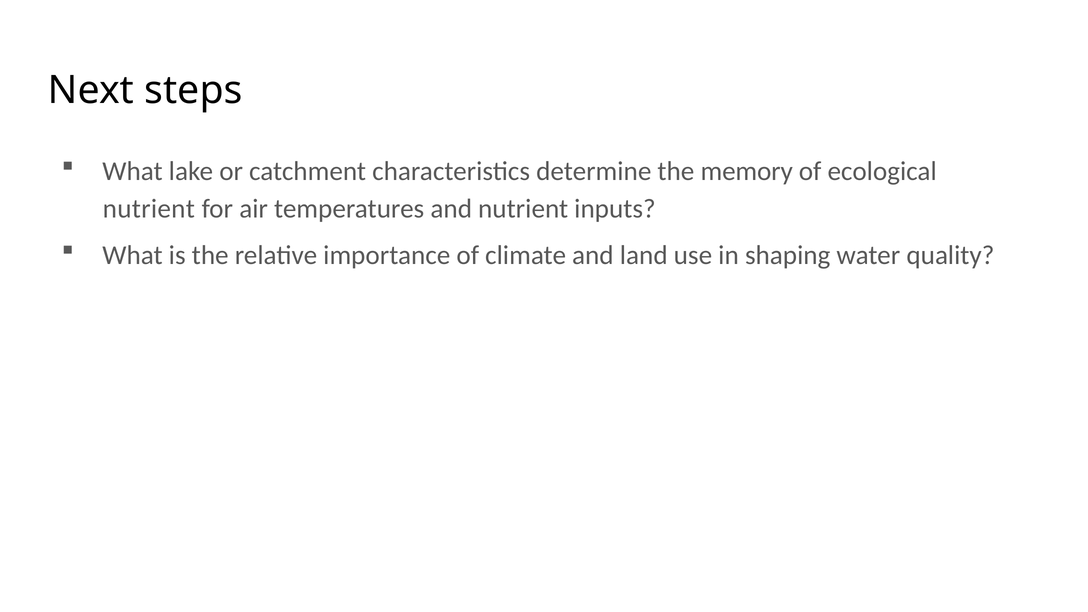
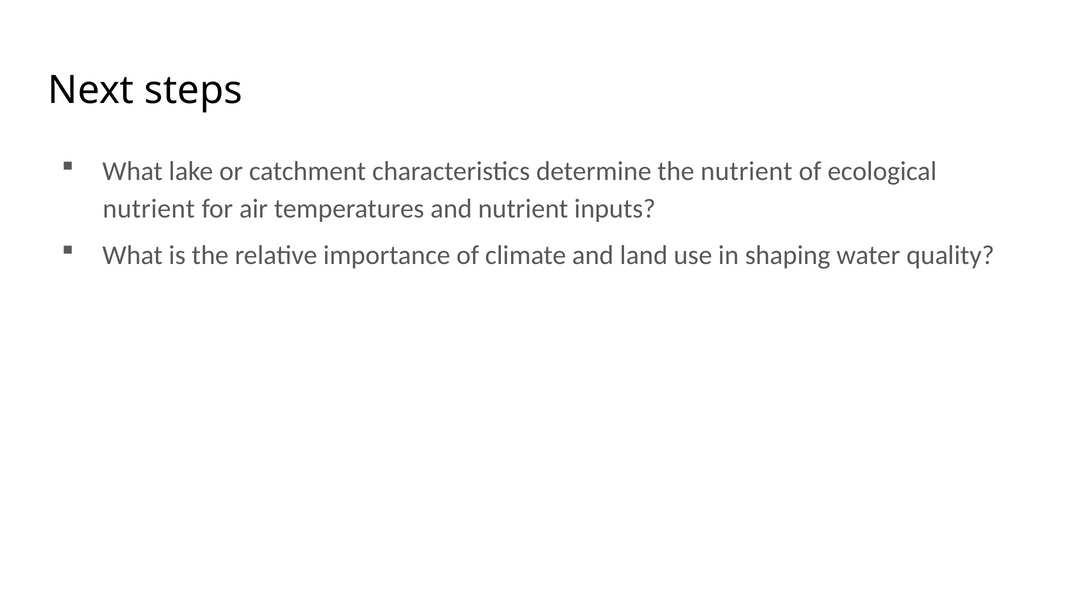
the memory: memory -> nutrient (747, 171)
